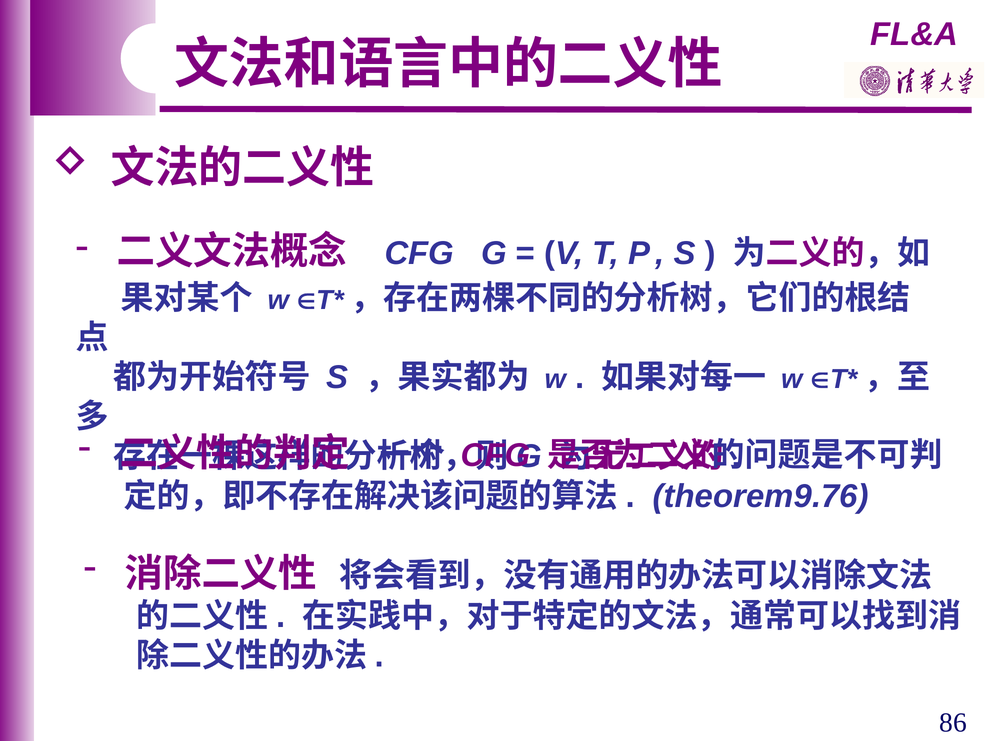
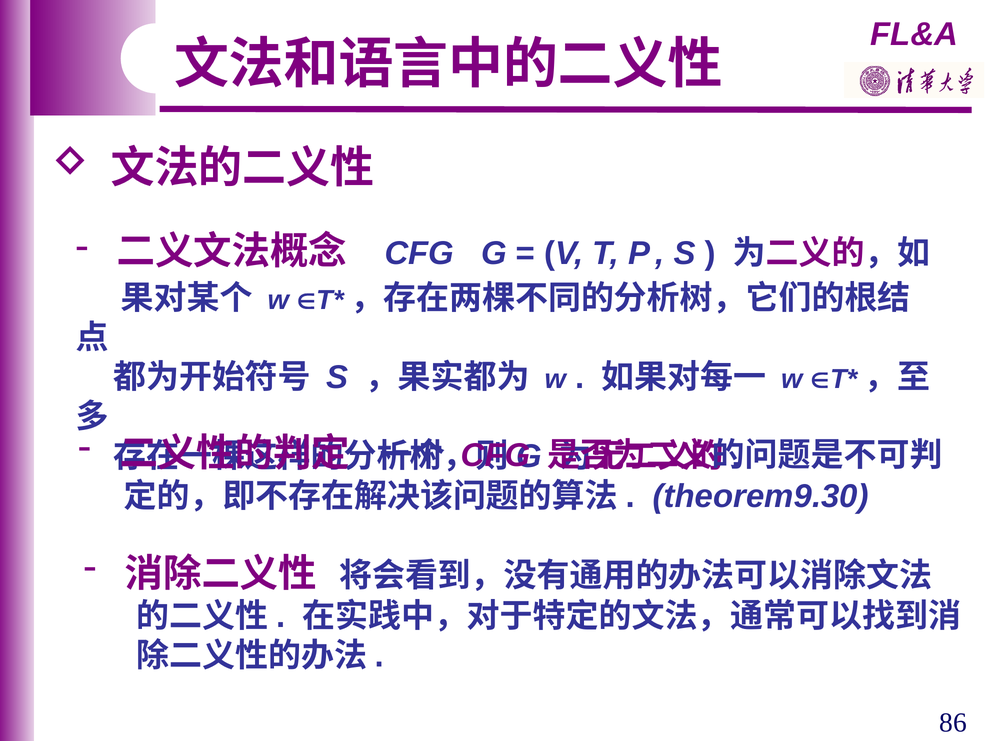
theorem9.76: theorem9.76 -> theorem9.30 (761, 496)
